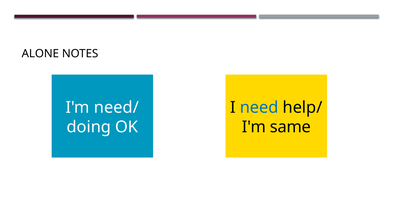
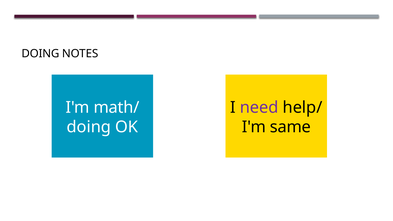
ALONE: ALONE -> DOING (40, 54)
need/: need/ -> math/ (117, 107)
need colour: blue -> purple (259, 107)
